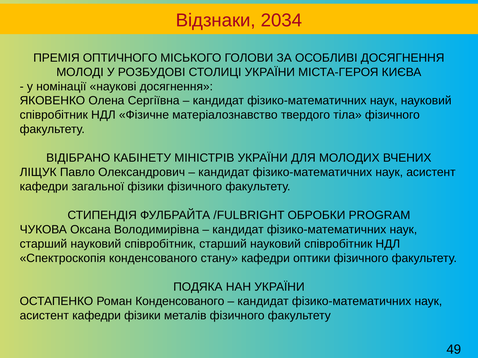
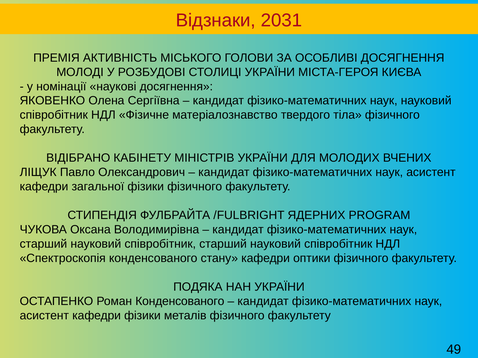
2034: 2034 -> 2031 (281, 20)
ОПТИЧНОГО: ОПТИЧНОГО -> АКТИВНІСТЬ (120, 58)
ОБРОБКИ: ОБРОБКИ -> ЯДЕРНИХ (316, 216)
